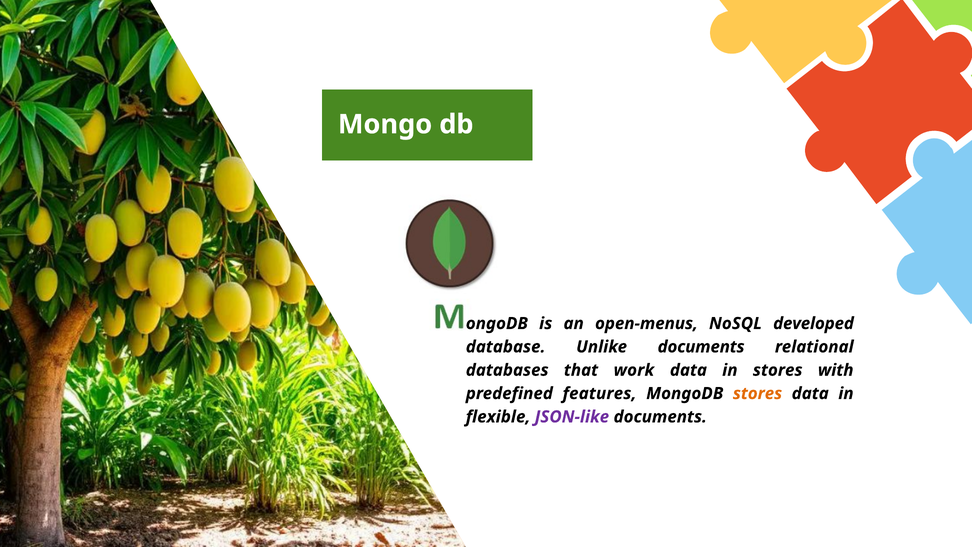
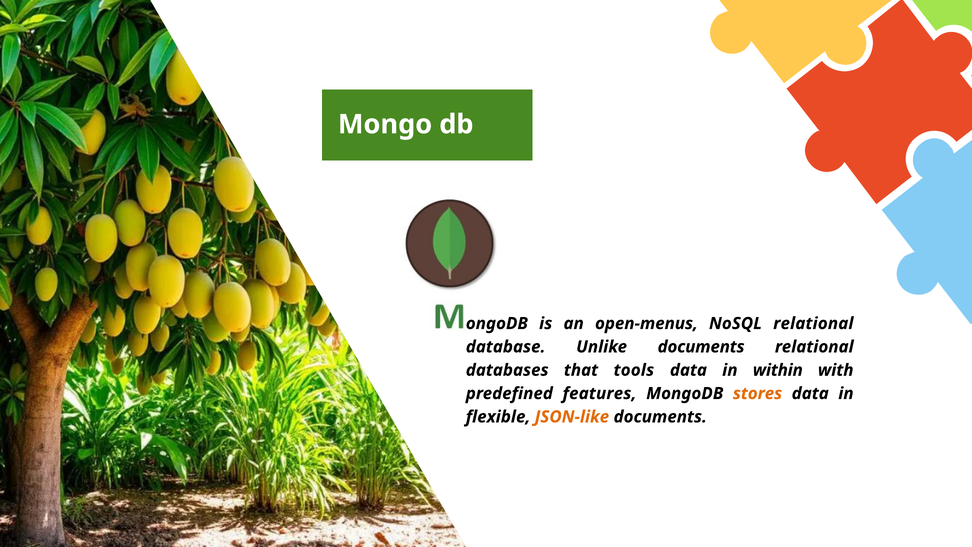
NoSQL developed: developed -> relational (813, 323)
work: work -> tools (634, 370)
in stores: stores -> within (778, 370)
JSON-like colour: purple -> orange (572, 417)
